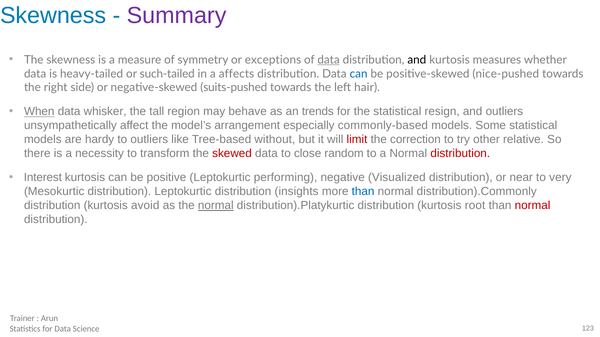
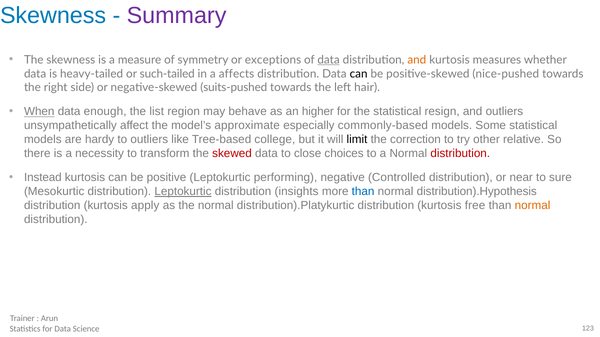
and colour: black -> orange (417, 60)
can colour: blue -> black (359, 74)
whisker: whisker -> enough (105, 112)
tall: tall -> list (157, 112)
trends: trends -> higher (318, 112)
arrangement: arrangement -> approximate (247, 126)
without: without -> college (275, 140)
limit colour: red -> black (357, 140)
random: random -> choices (344, 154)
Interest: Interest -> Instead (43, 178)
Visualized: Visualized -> Controlled (397, 178)
very: very -> sure (560, 178)
Leptokurtic underline: none -> present (183, 192)
distribution).Commonly: distribution).Commonly -> distribution).Hypothesis (477, 192)
avoid: avoid -> apply (145, 206)
normal underline: present -> none (216, 206)
root: root -> free (475, 206)
normal colour: red -> orange (533, 206)
